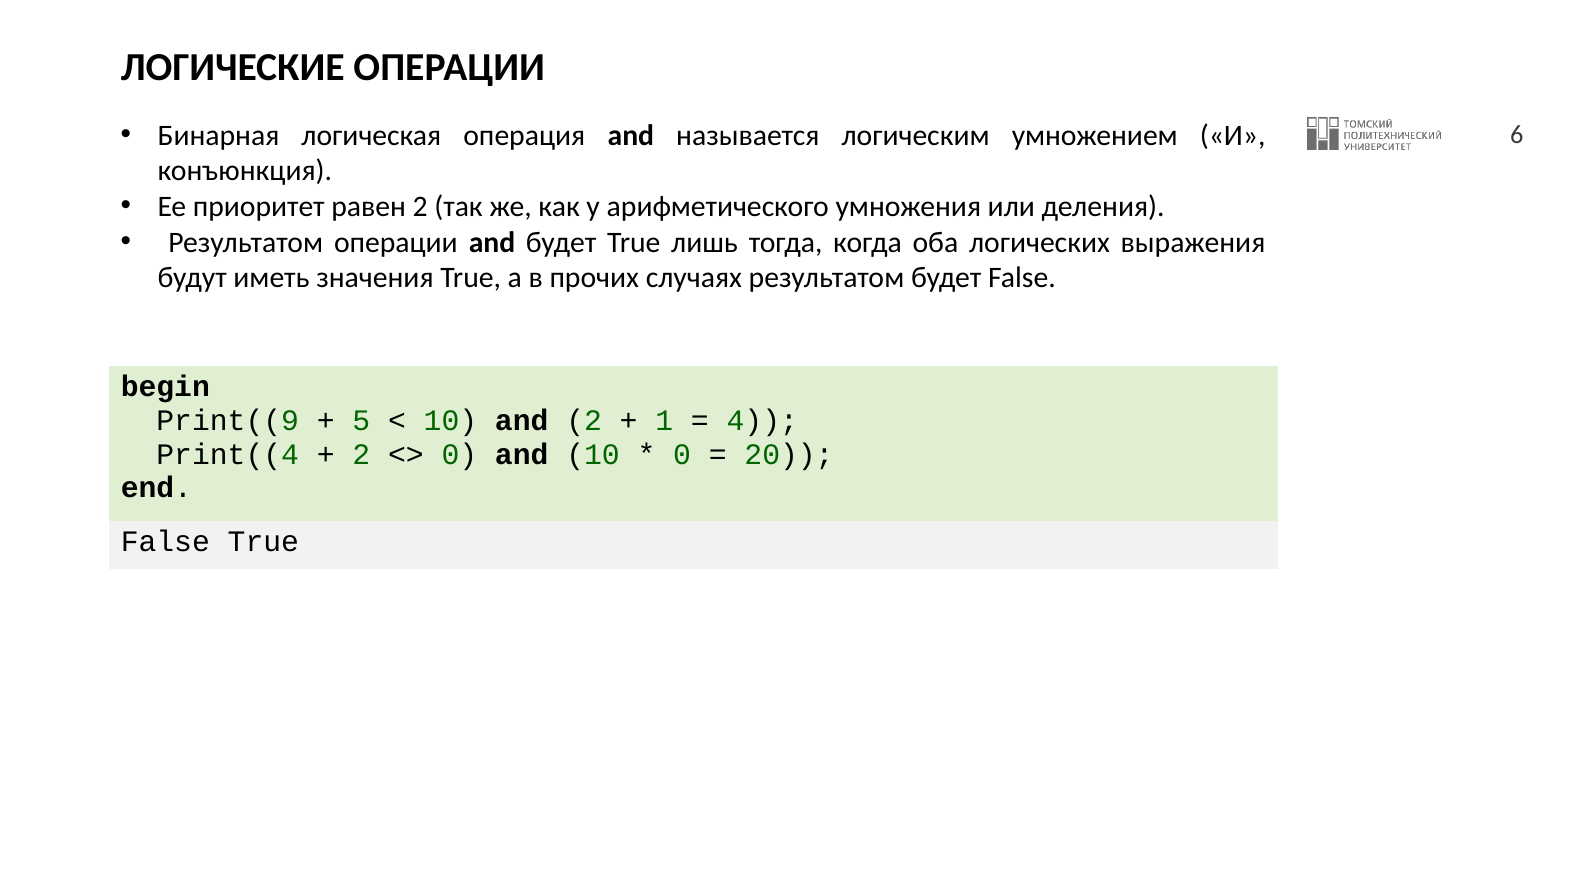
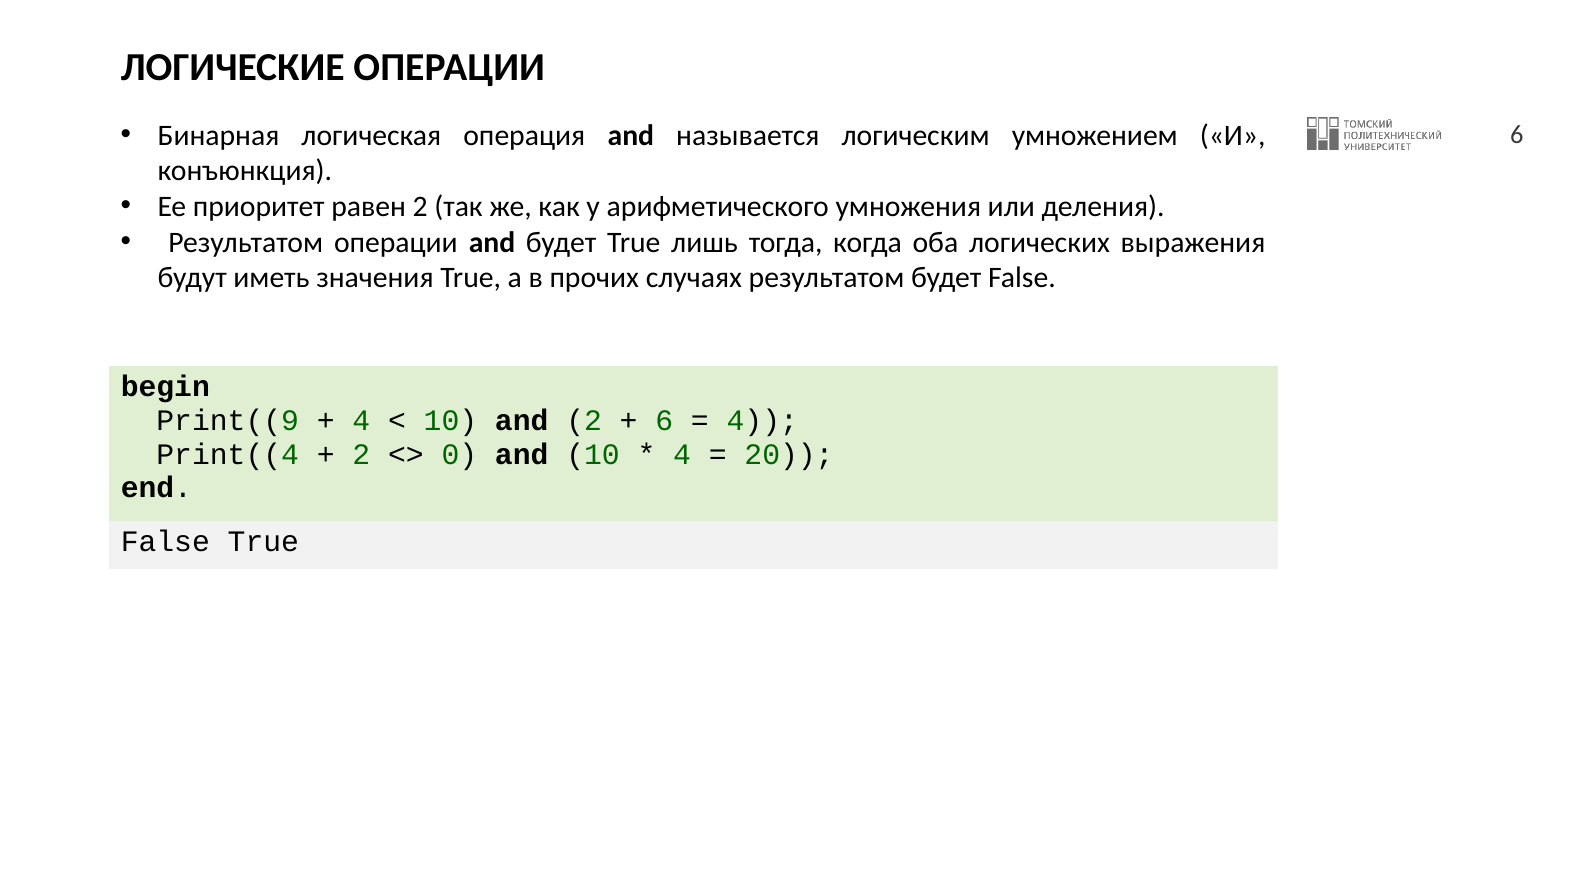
5: 5 -> 4 (361, 421)
1: 1 -> 6 (664, 421)
0: 0 -> 4 (682, 454)
